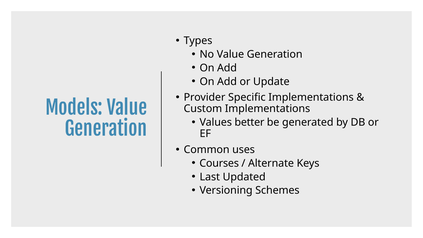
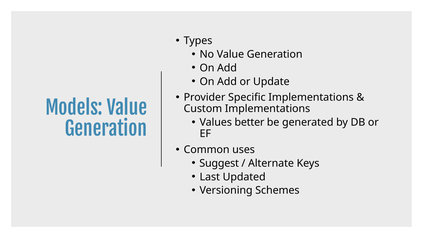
Courses: Courses -> Suggest (219, 163)
